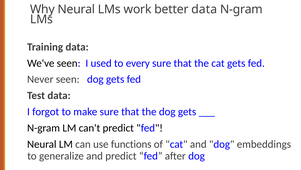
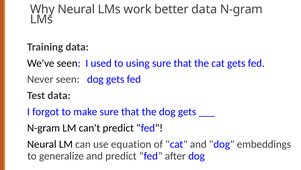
every: every -> using (138, 63)
functions: functions -> equation (131, 144)
